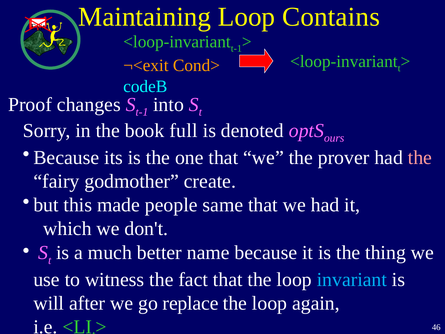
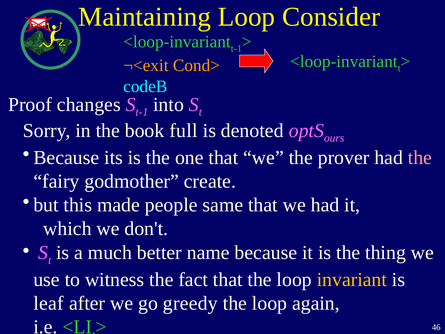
Contains: Contains -> Consider (331, 17)
invariant colour: light blue -> yellow (352, 279)
will: will -> leaf (49, 303)
replace: replace -> greedy (190, 303)
